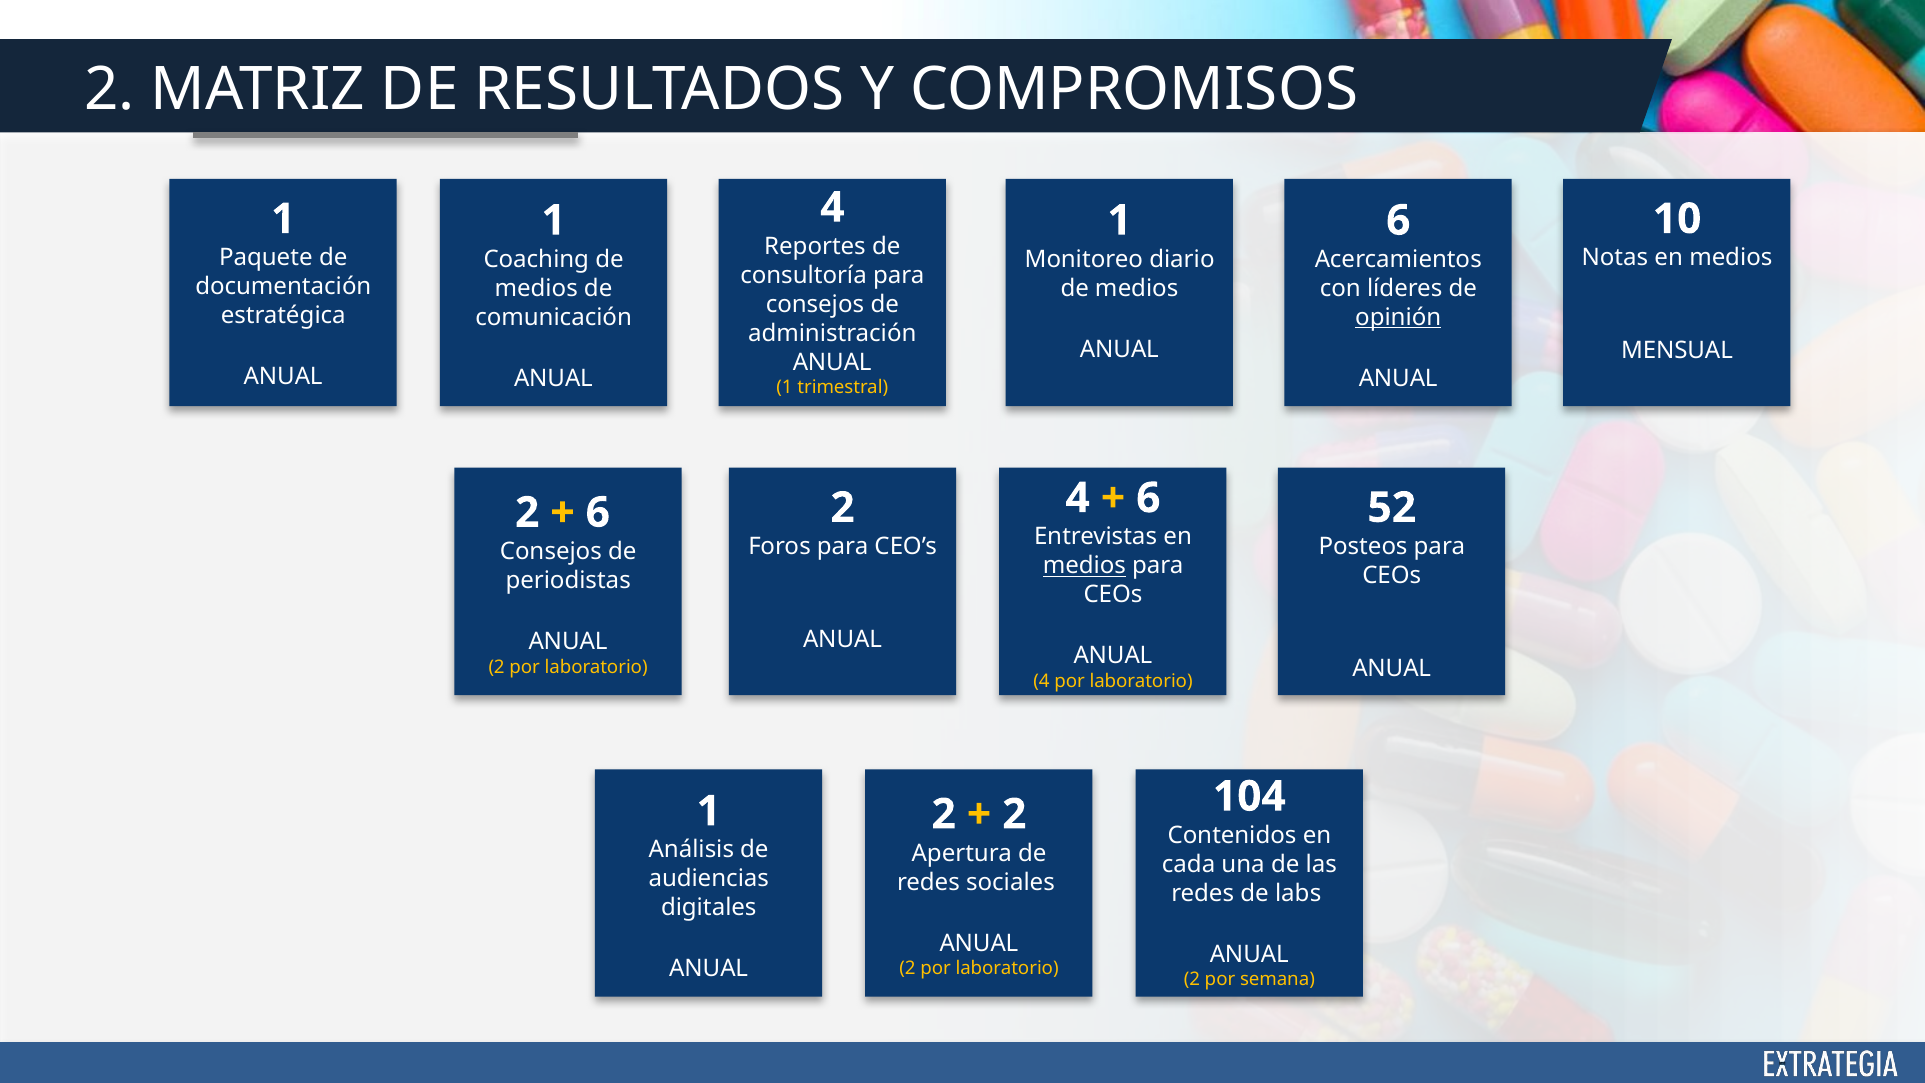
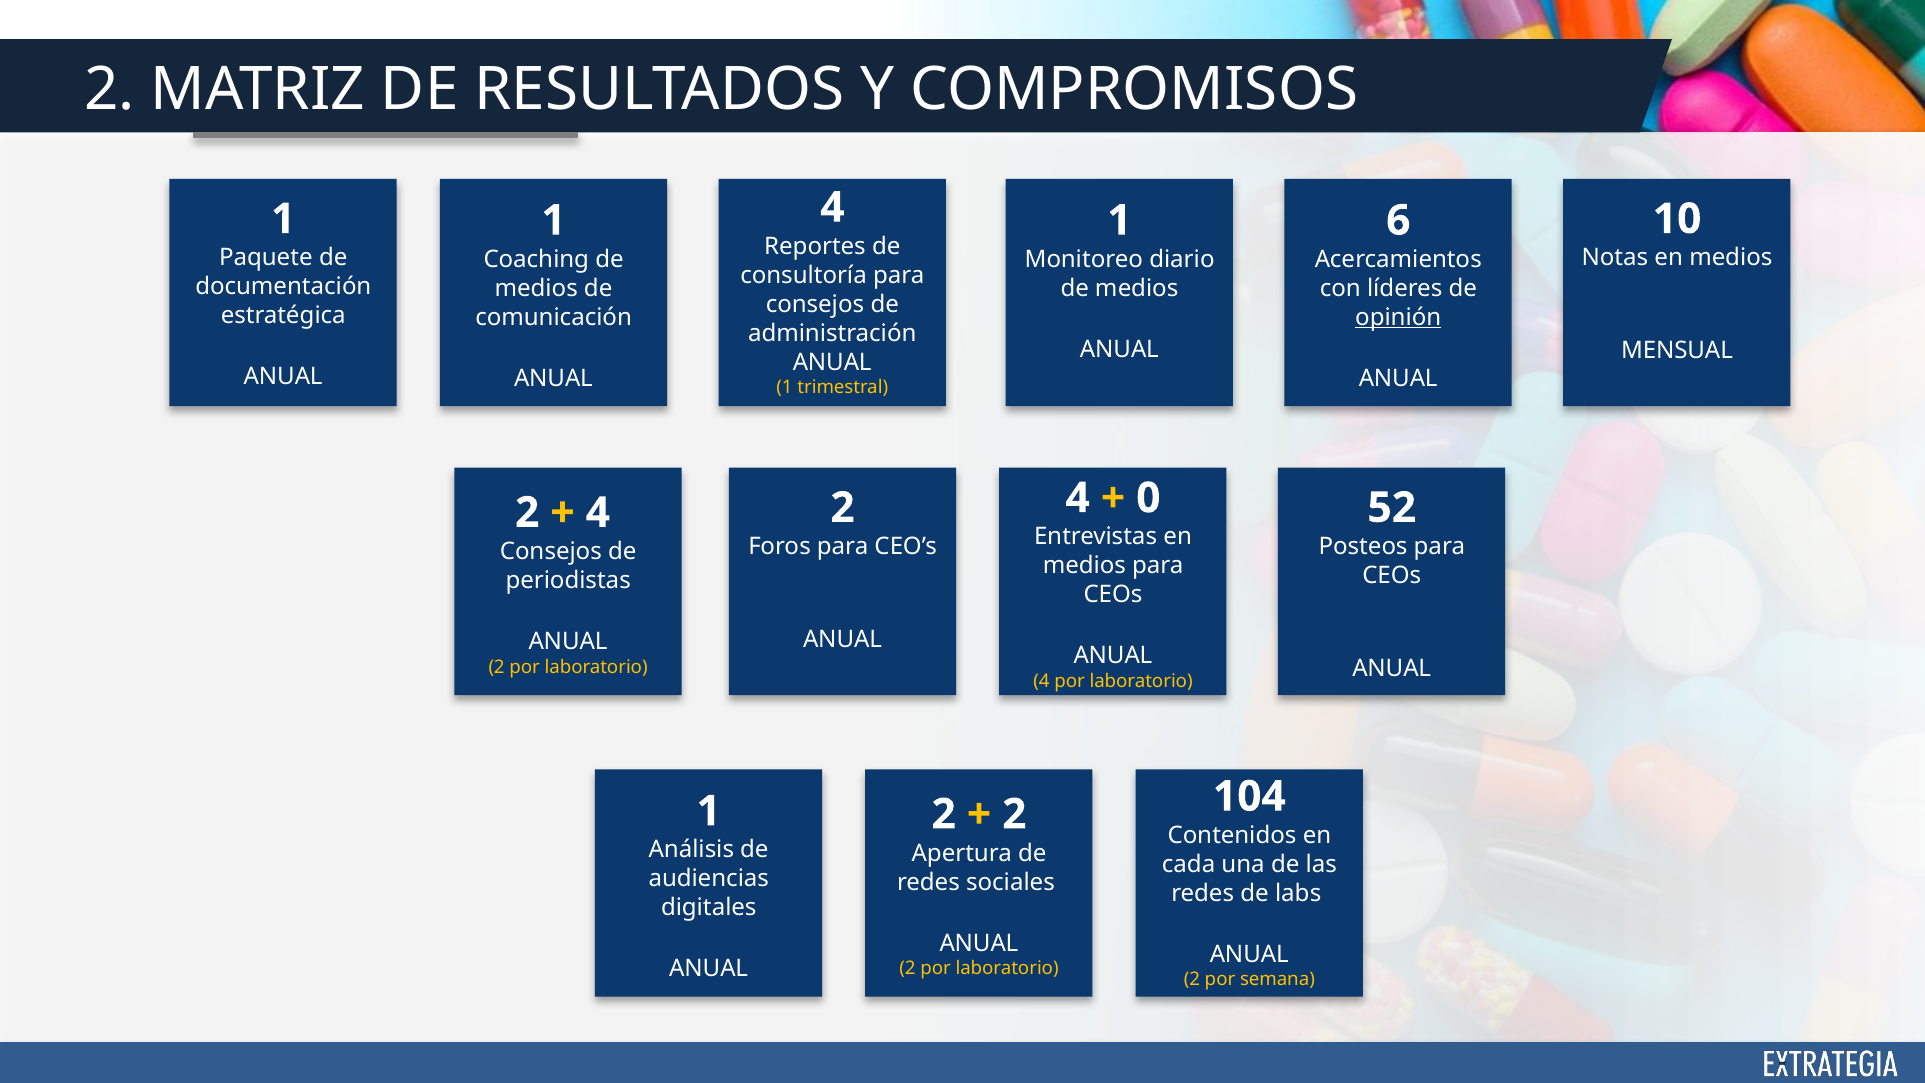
6: 6 -> 0 (1148, 498)
6: 6 -> 4 (598, 513)
medios underline: present -> none (1084, 566)
